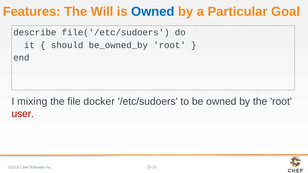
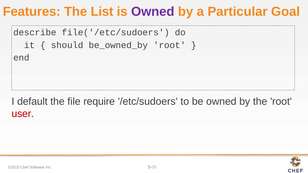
Will: Will -> List (102, 12)
Owned colour: blue -> purple (153, 12)
mixing: mixing -> default (32, 102)
docker: docker -> require (99, 102)
